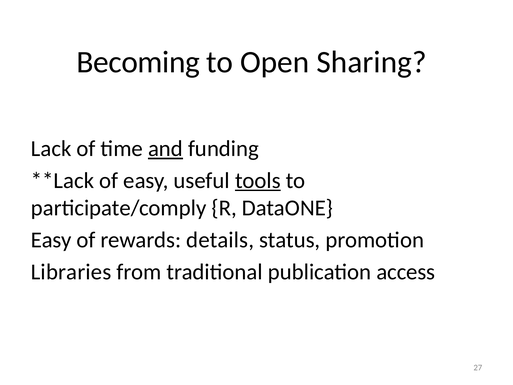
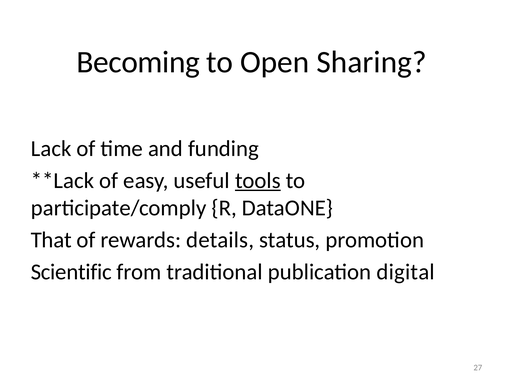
and underline: present -> none (165, 149)
Easy: Easy -> That (51, 240)
Libraries: Libraries -> Scientific (71, 272)
access: access -> digital (406, 272)
